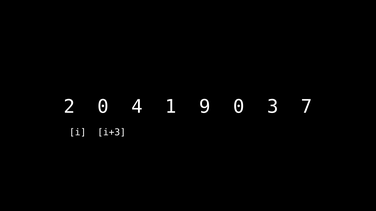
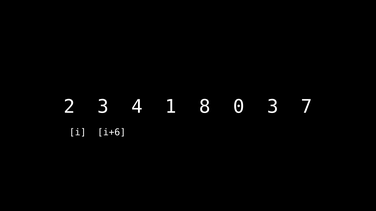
2 0: 0 -> 3 (103, 107)
9: 9 -> 8 (205, 107)
i+3: i+3 -> i+6 (112, 133)
